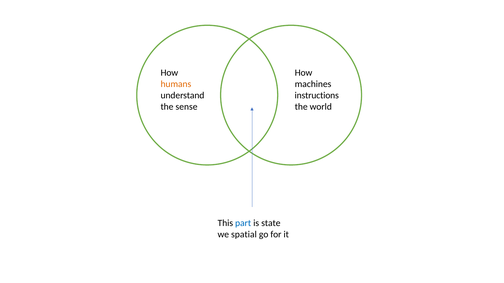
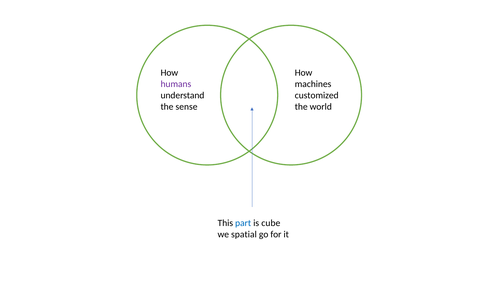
humans colour: orange -> purple (176, 84)
instructions: instructions -> customized (317, 96)
state: state -> cube (271, 223)
